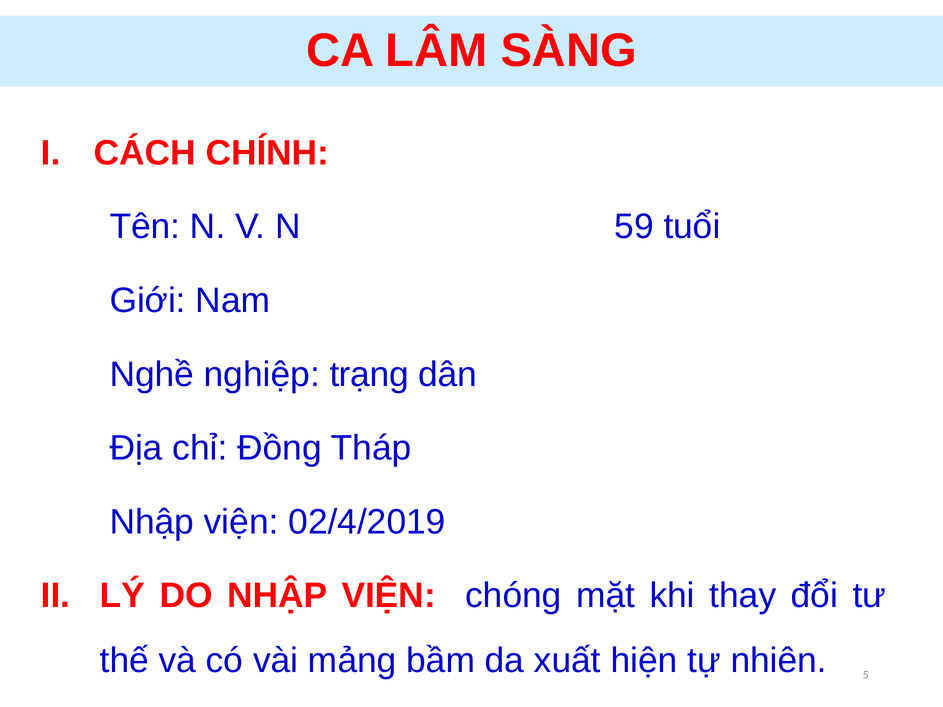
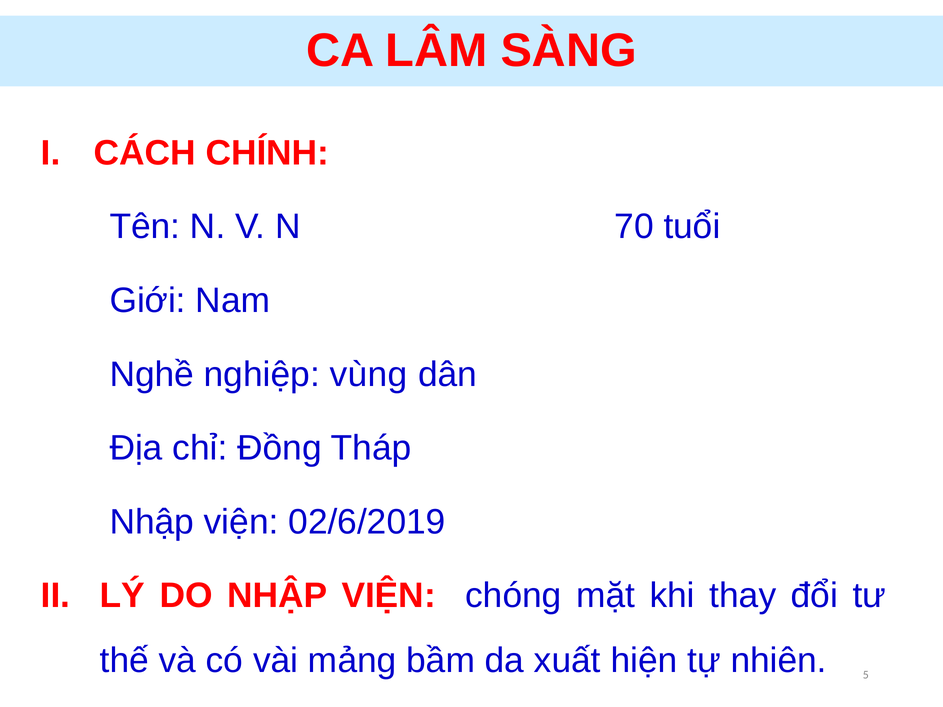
59: 59 -> 70 (634, 227)
trạng: trạng -> vùng (369, 375)
02/4/2019: 02/4/2019 -> 02/6/2019 (367, 522)
